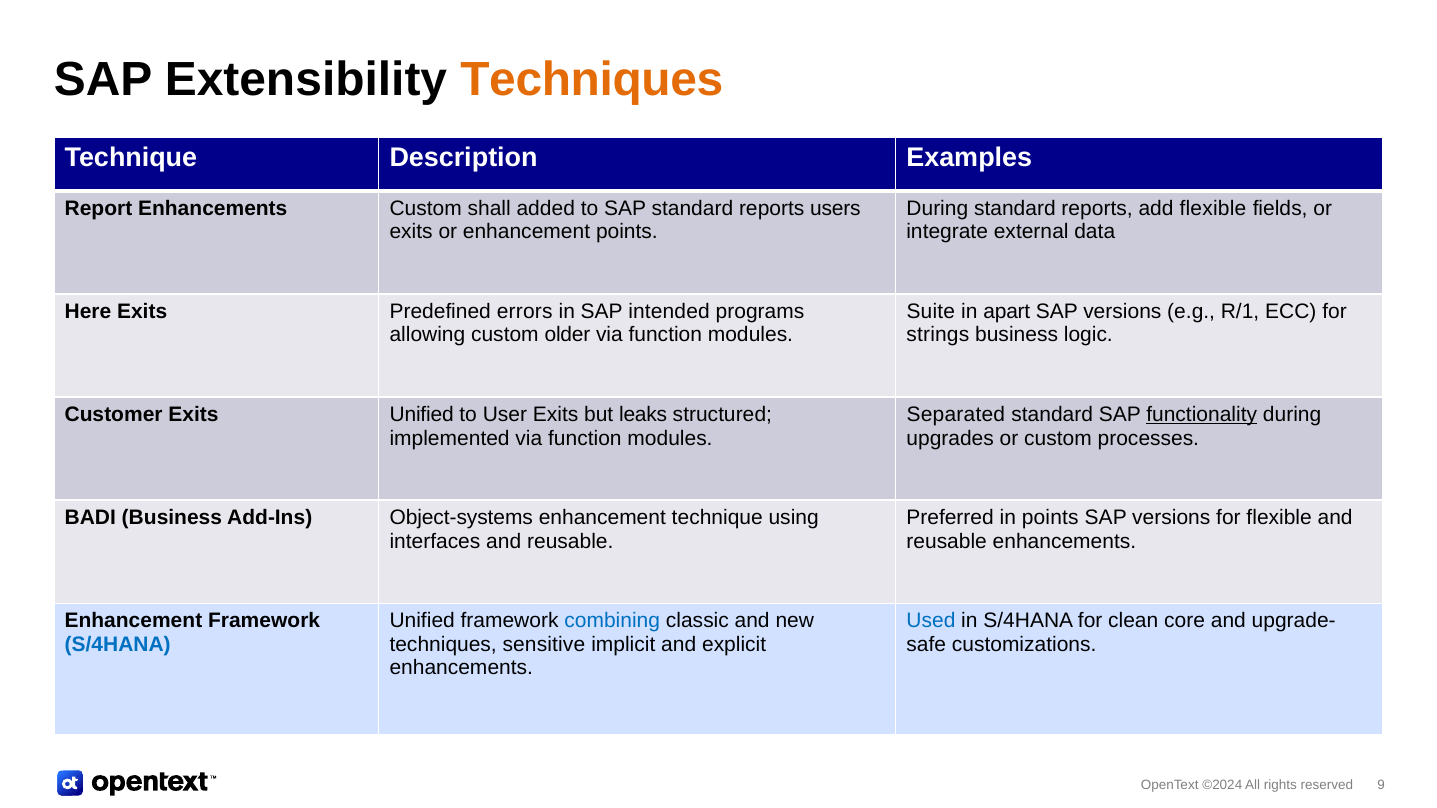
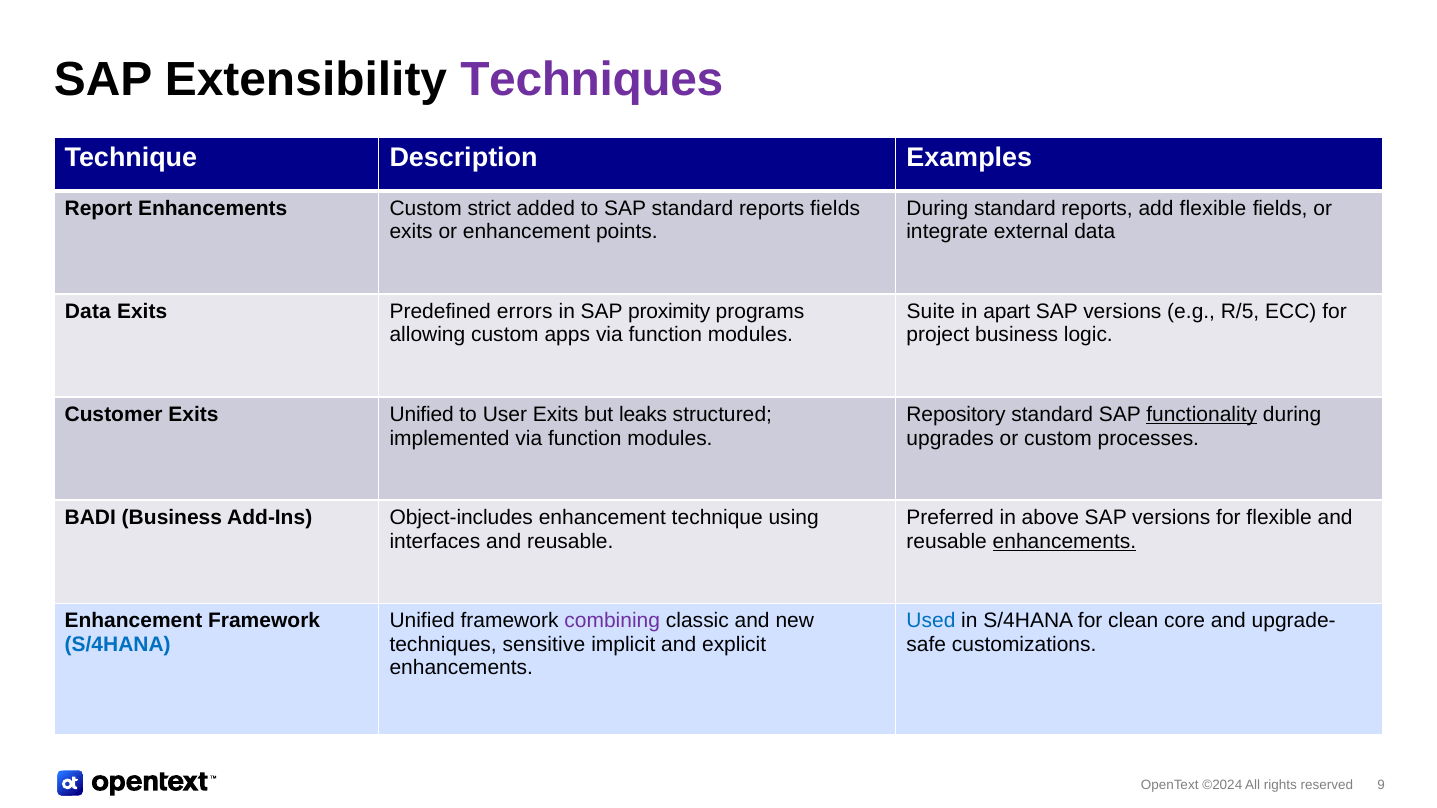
Techniques colour: orange -> purple (592, 80)
shall: shall -> strict (489, 209)
reports users: users -> fields (835, 209)
Here: Here -> Data (88, 312)
intended: intended -> proximity (669, 312)
R/1: R/1 -> R/5 (1240, 312)
older: older -> apps (567, 335)
strings: strings -> project (938, 335)
Separated: Separated -> Repository (956, 415)
Object-systems: Object-systems -> Object-includes (461, 518)
in points: points -> above (1050, 518)
enhancements underline: none -> present (1064, 541)
combining colour: blue -> purple (612, 621)
